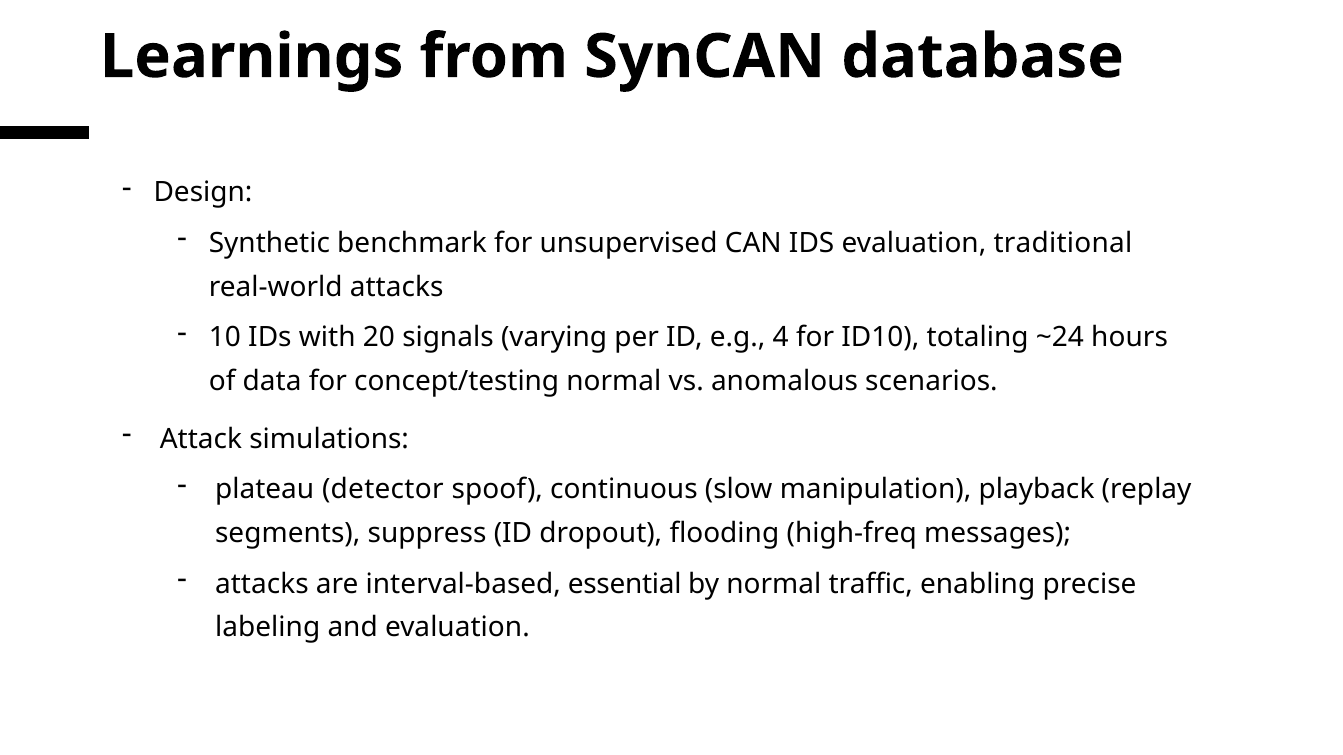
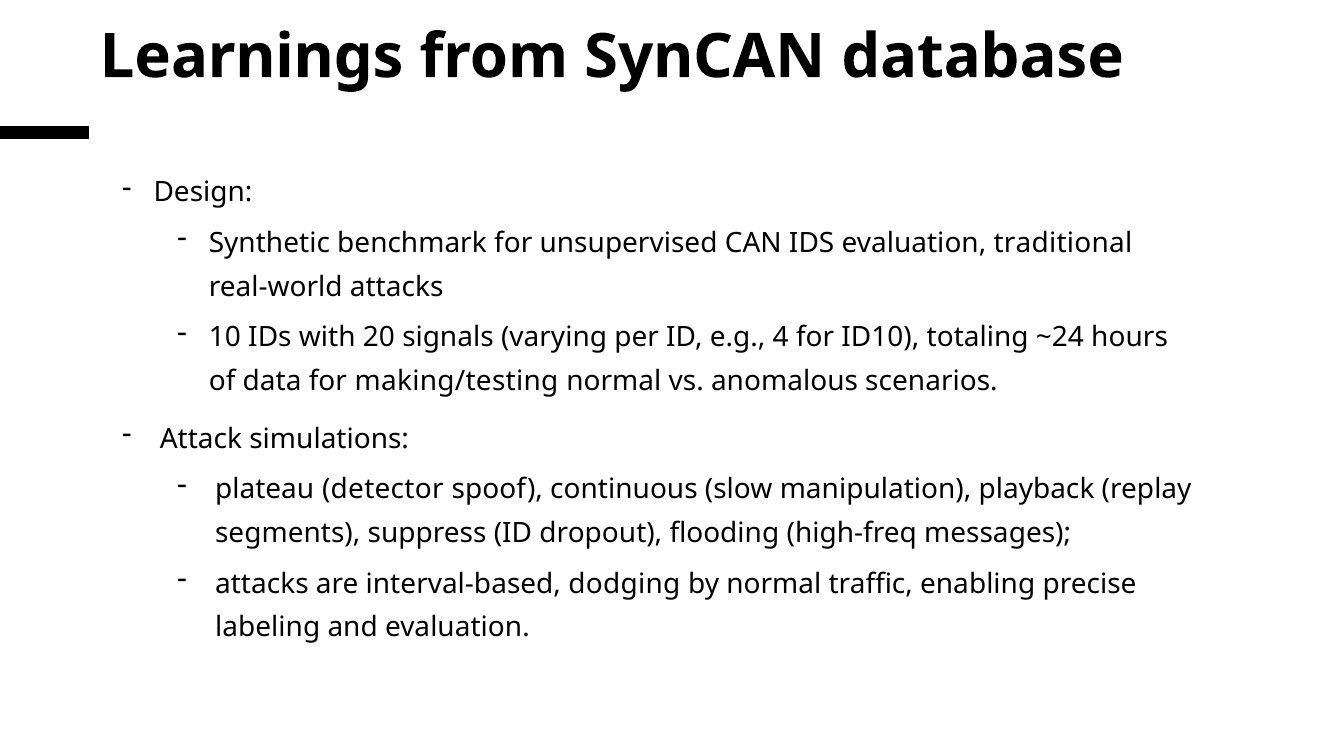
concept/testing: concept/testing -> making/testing (456, 381)
essential: essential -> dodging (624, 584)
